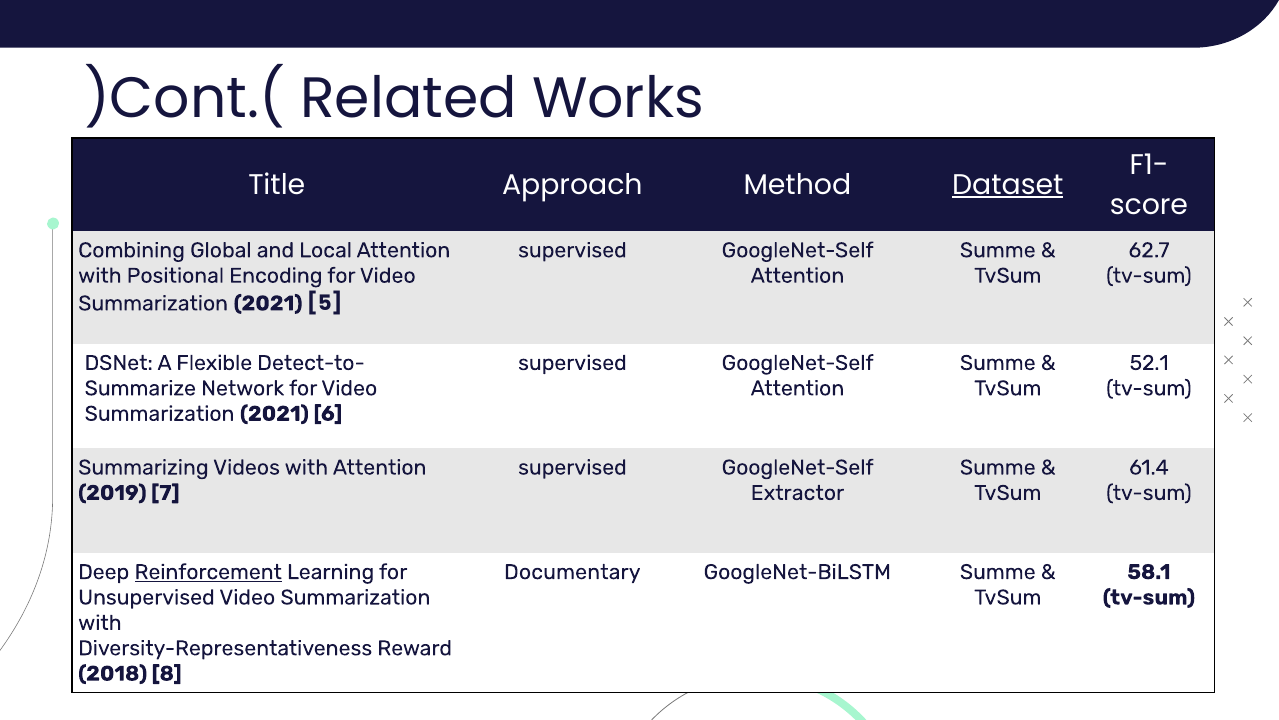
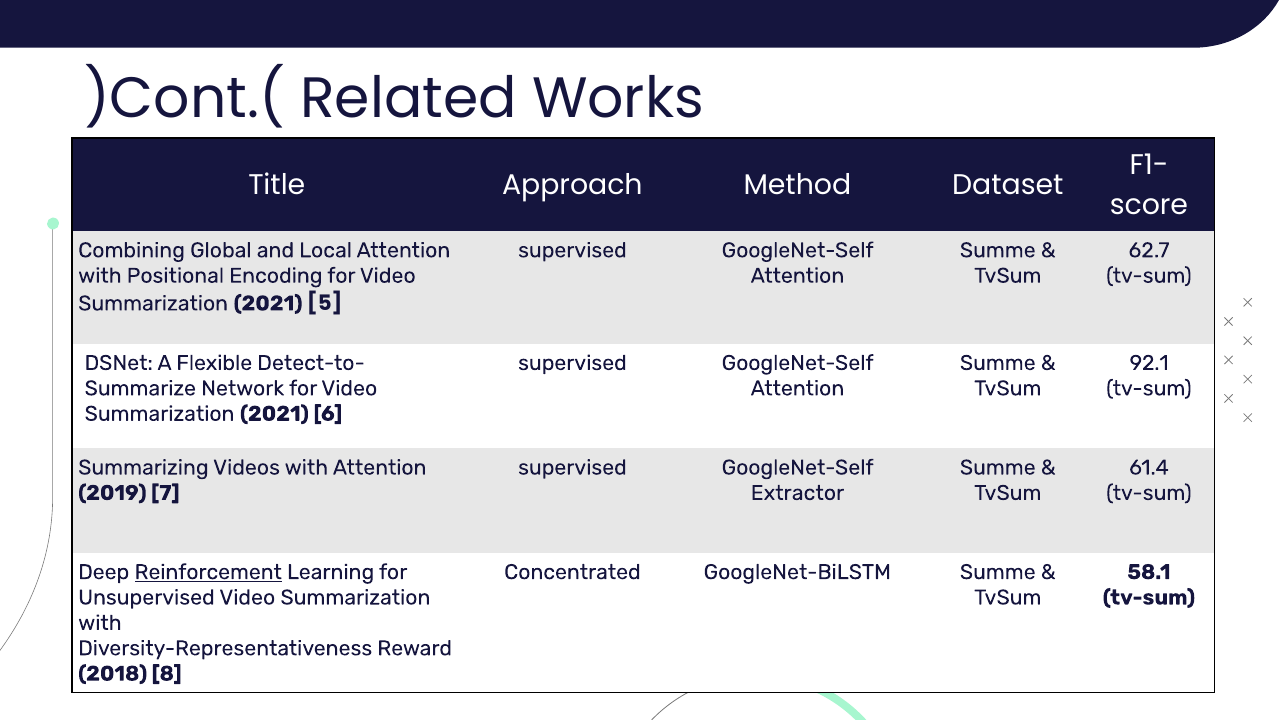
Dataset underline: present -> none (1008, 185)
52.1: 52.1 -> 92.1 (1149, 363)
Documentary: Documentary -> Concentrated (572, 572)
